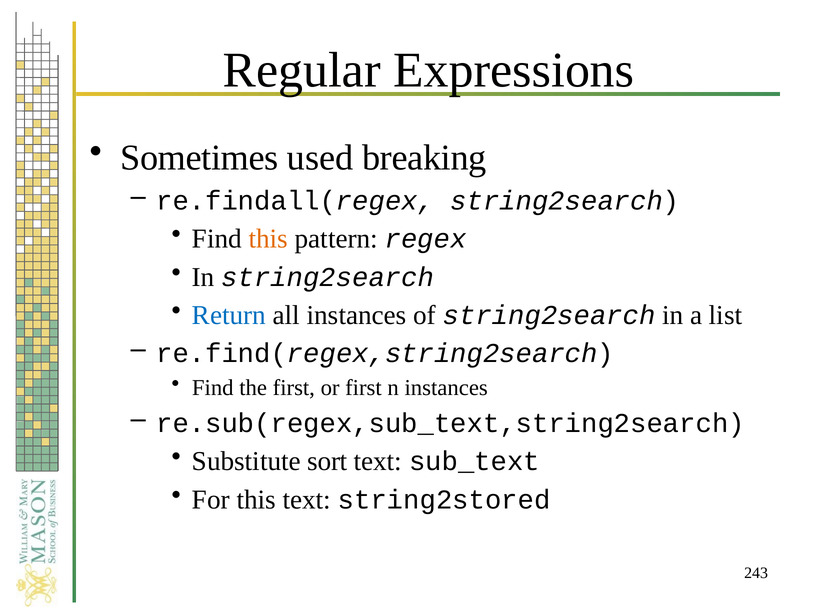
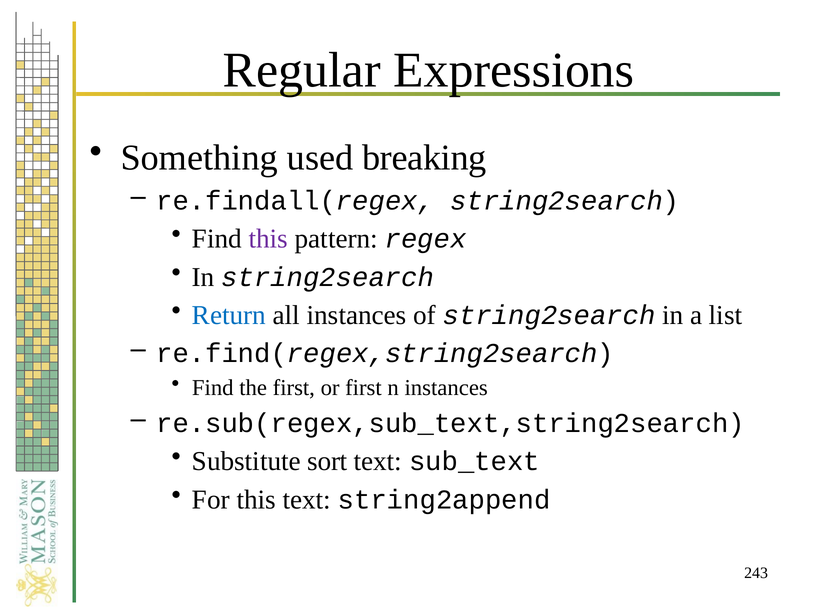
Sometimes: Sometimes -> Something (199, 158)
this colour: orange -> purple (268, 239)
string2stored: string2stored -> string2append (444, 499)
